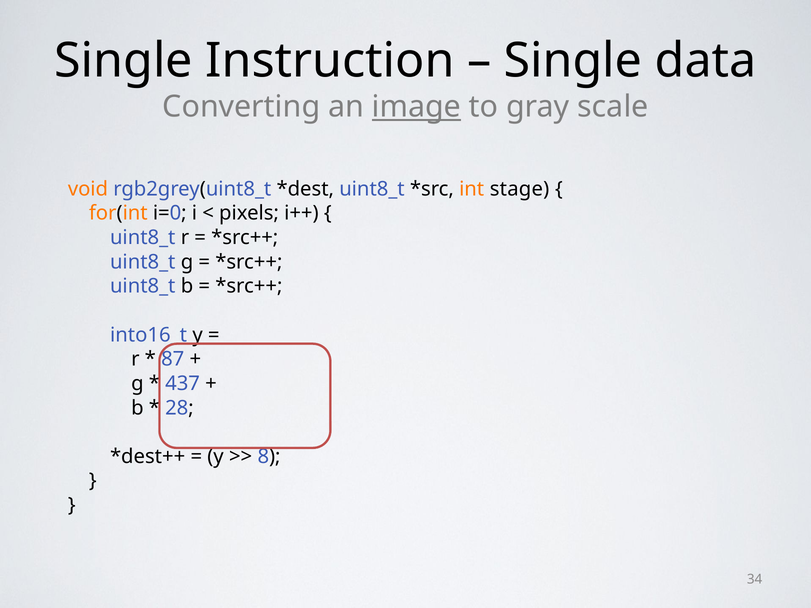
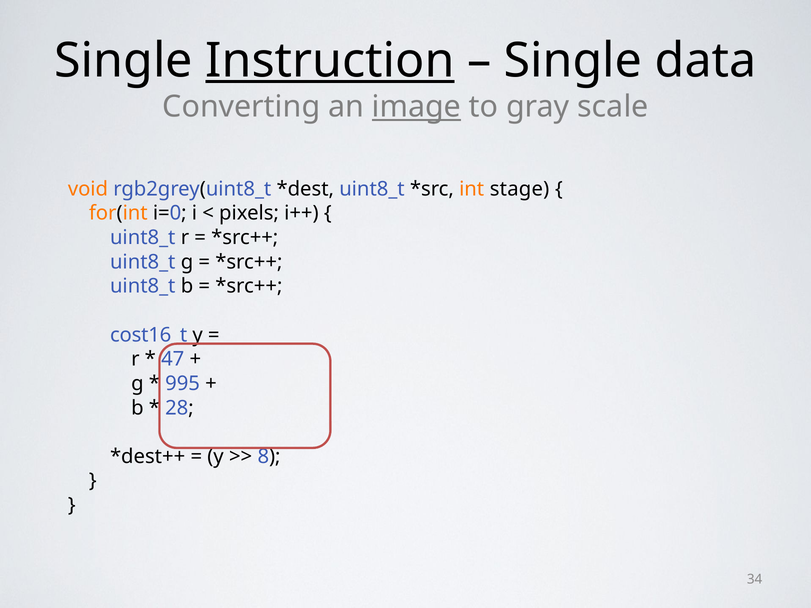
Instruction underline: none -> present (330, 61)
into16_t: into16_t -> cost16_t (149, 335)
87: 87 -> 47 (173, 359)
437: 437 -> 995 (183, 384)
